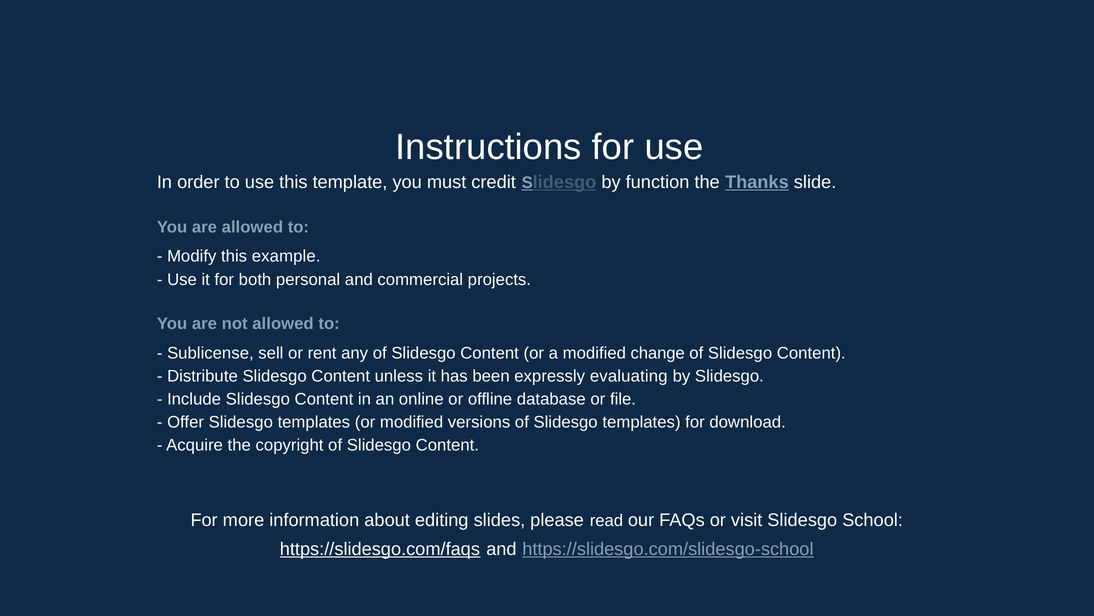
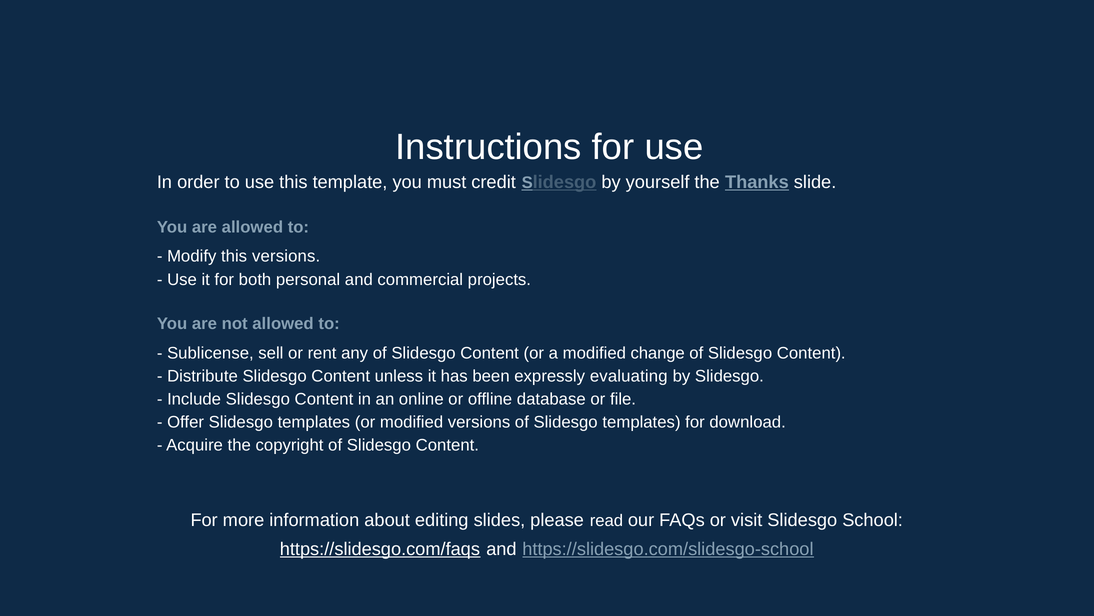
function: function -> yourself (658, 182)
this example: example -> versions (286, 256)
